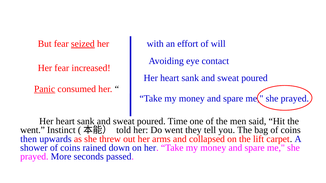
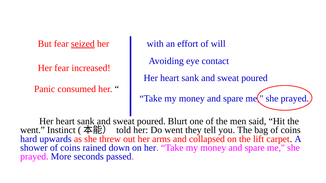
Panic underline: present -> none (45, 89)
Time: Time -> Blurt (178, 122)
then: then -> hard (29, 139)
